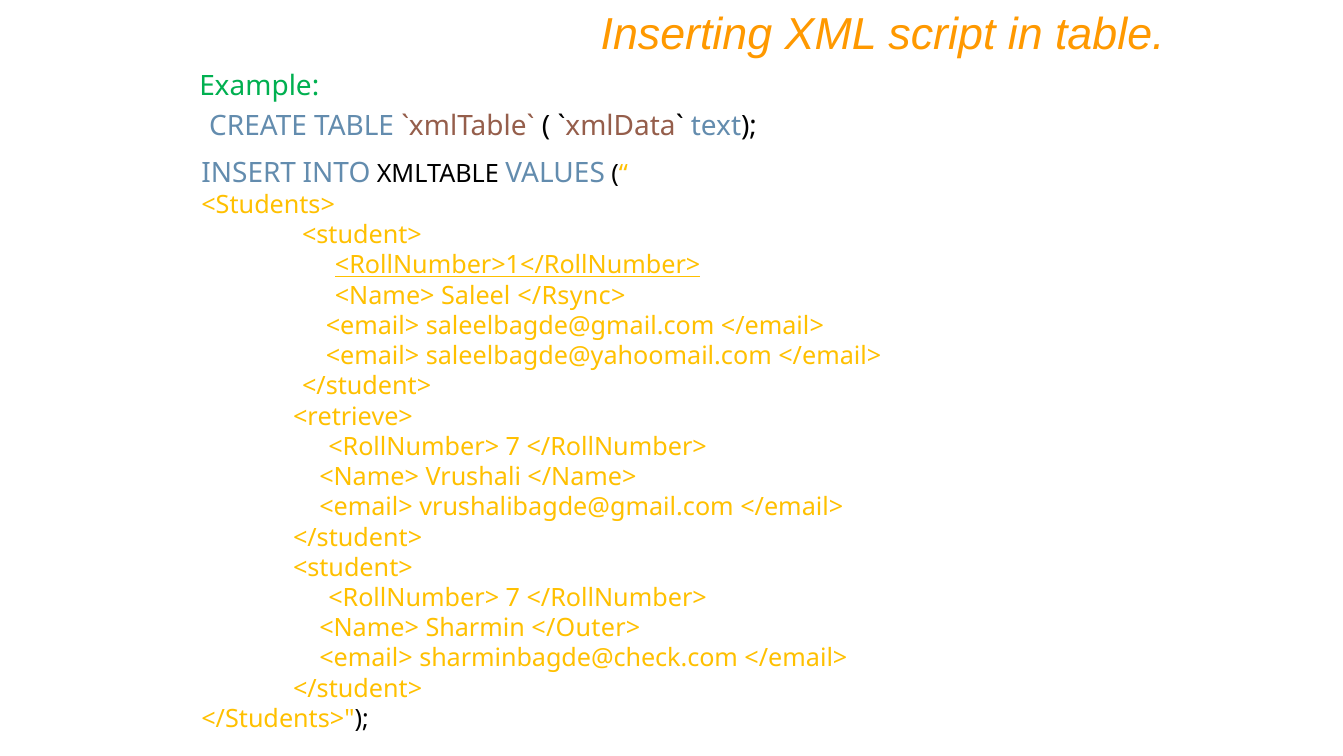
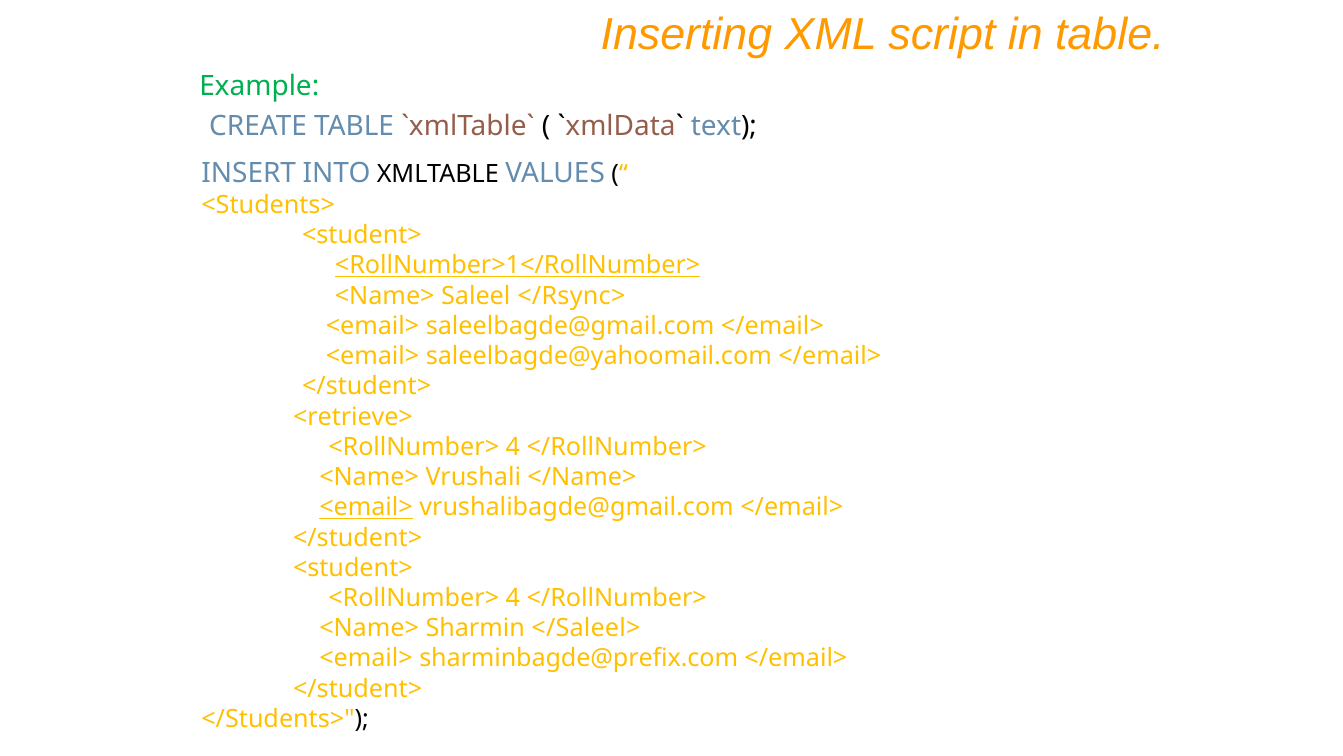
7: 7 -> 4 (513, 447)
<email> underline: none -> present (366, 507)
7: 7 -> 4 (513, 598)
</Outer>: </Outer> -> </Saleel> (586, 628)
sharminbagde@check.com: sharminbagde@check.com -> sharminbagde@prefix.com (579, 658)
